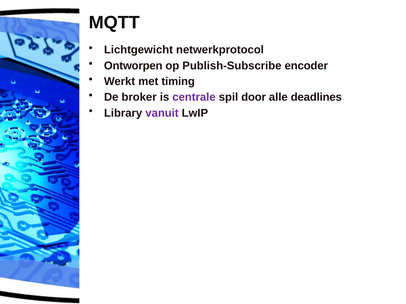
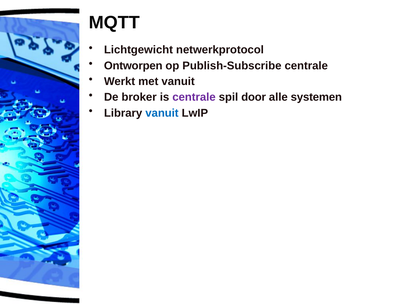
Publish-Subscribe encoder: encoder -> centrale (306, 66)
met timing: timing -> vanuit (178, 82)
deadlines: deadlines -> systemen (316, 97)
vanuit colour: purple -> blue (162, 113)
